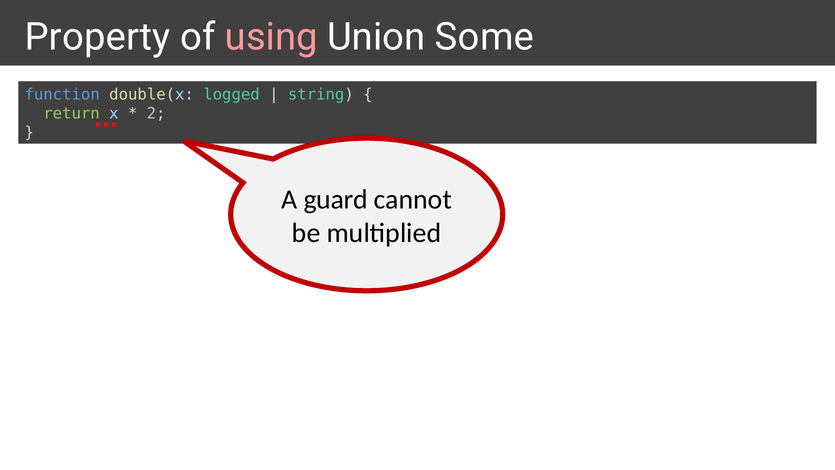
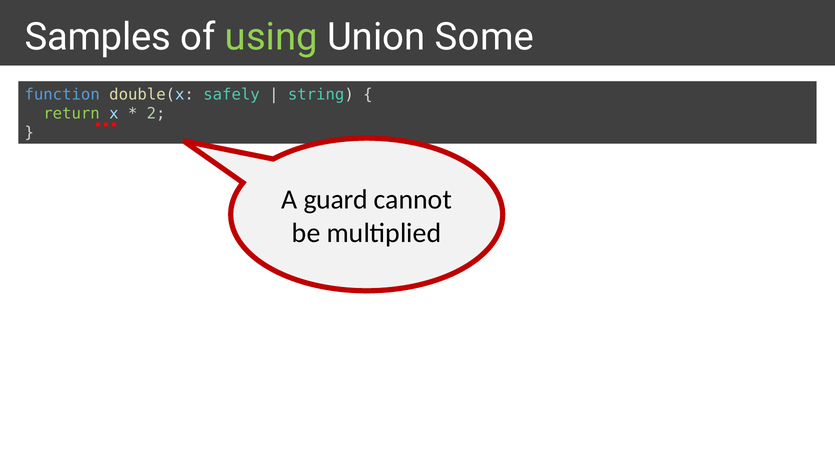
Property: Property -> Samples (98, 37)
using colour: pink -> light green (271, 37)
logged: logged -> safely (232, 95)
